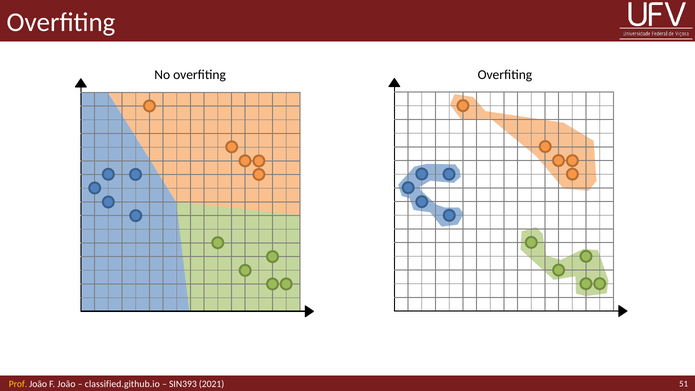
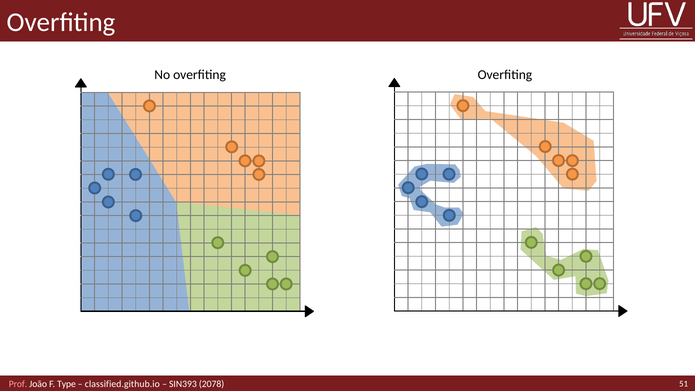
Prof colour: yellow -> pink (18, 384)
F João: João -> Type (67, 384)
2021: 2021 -> 2078 (212, 384)
